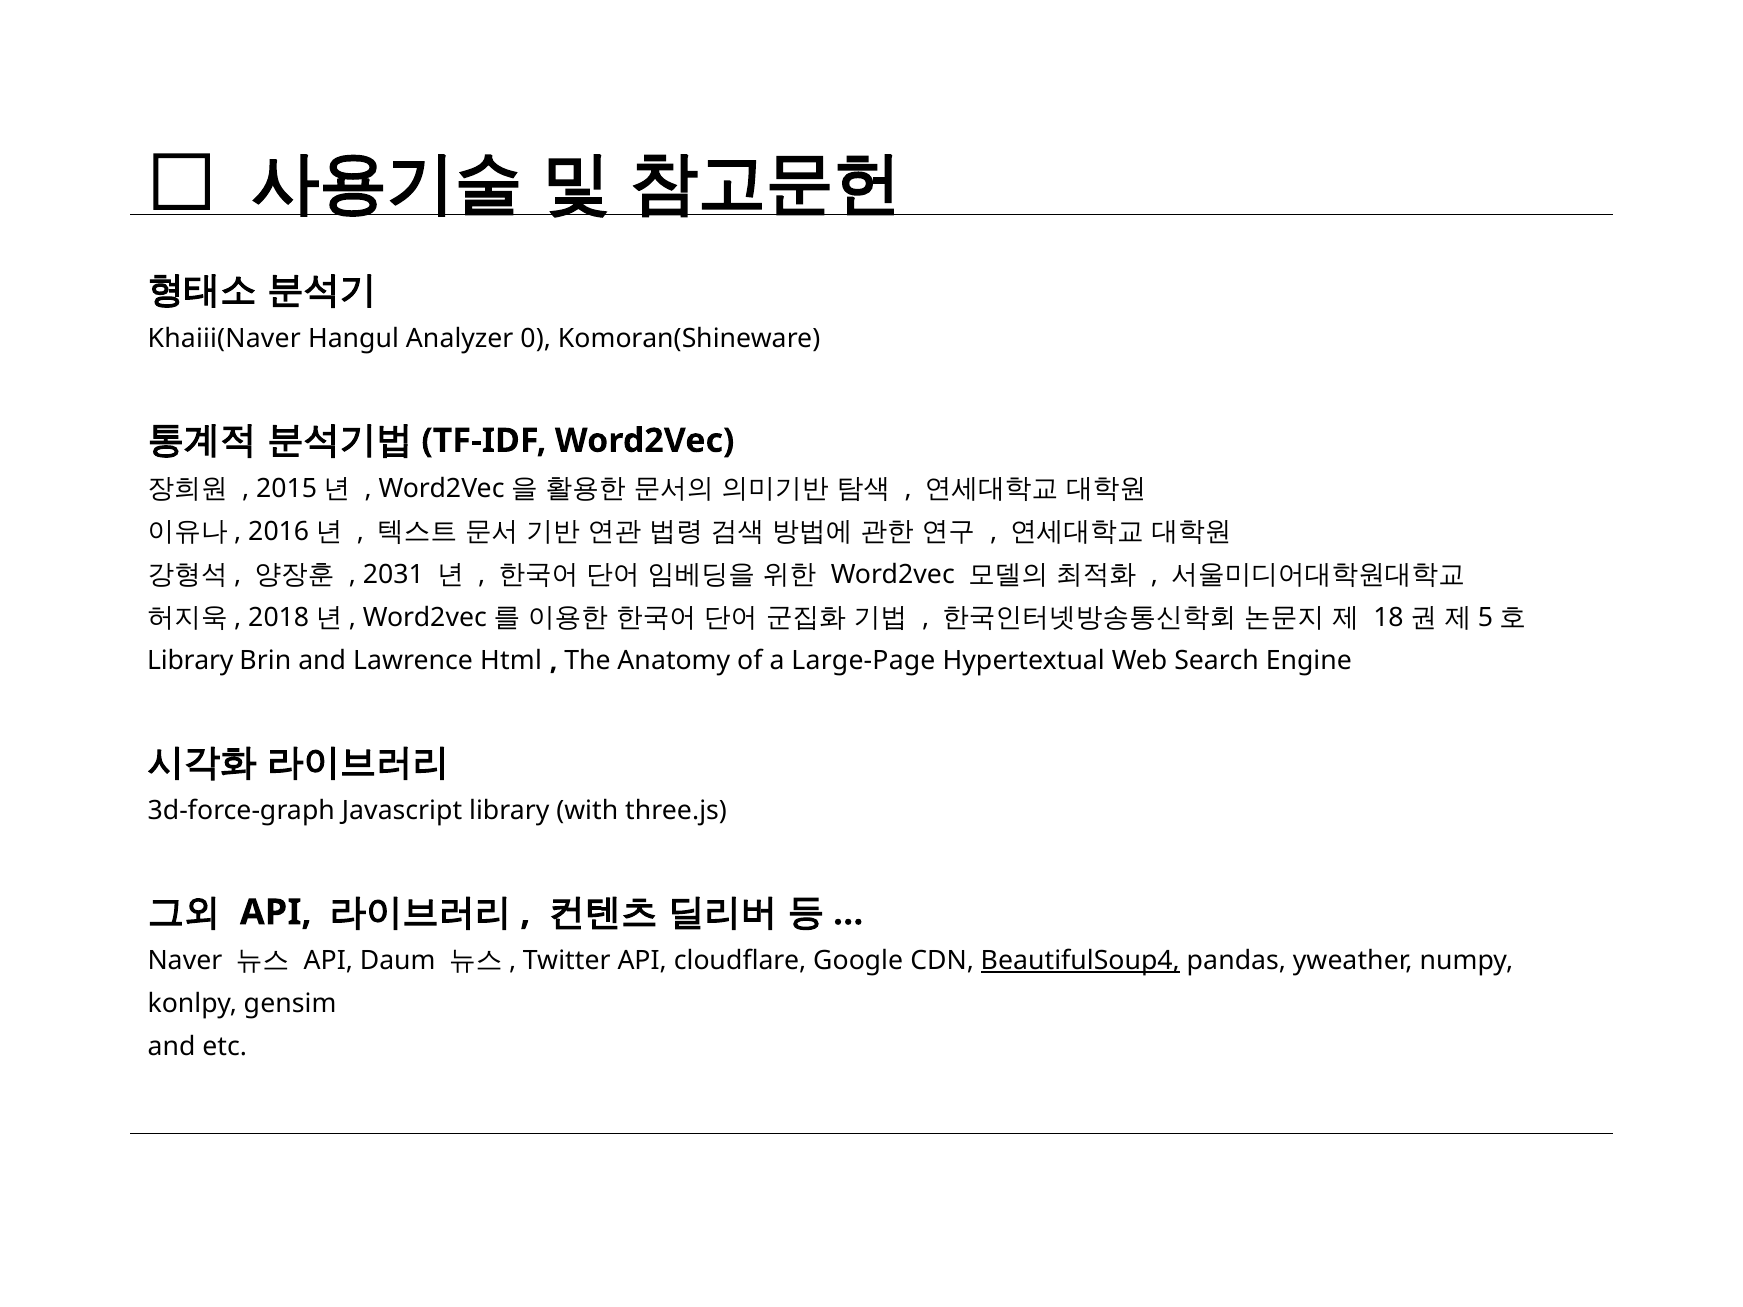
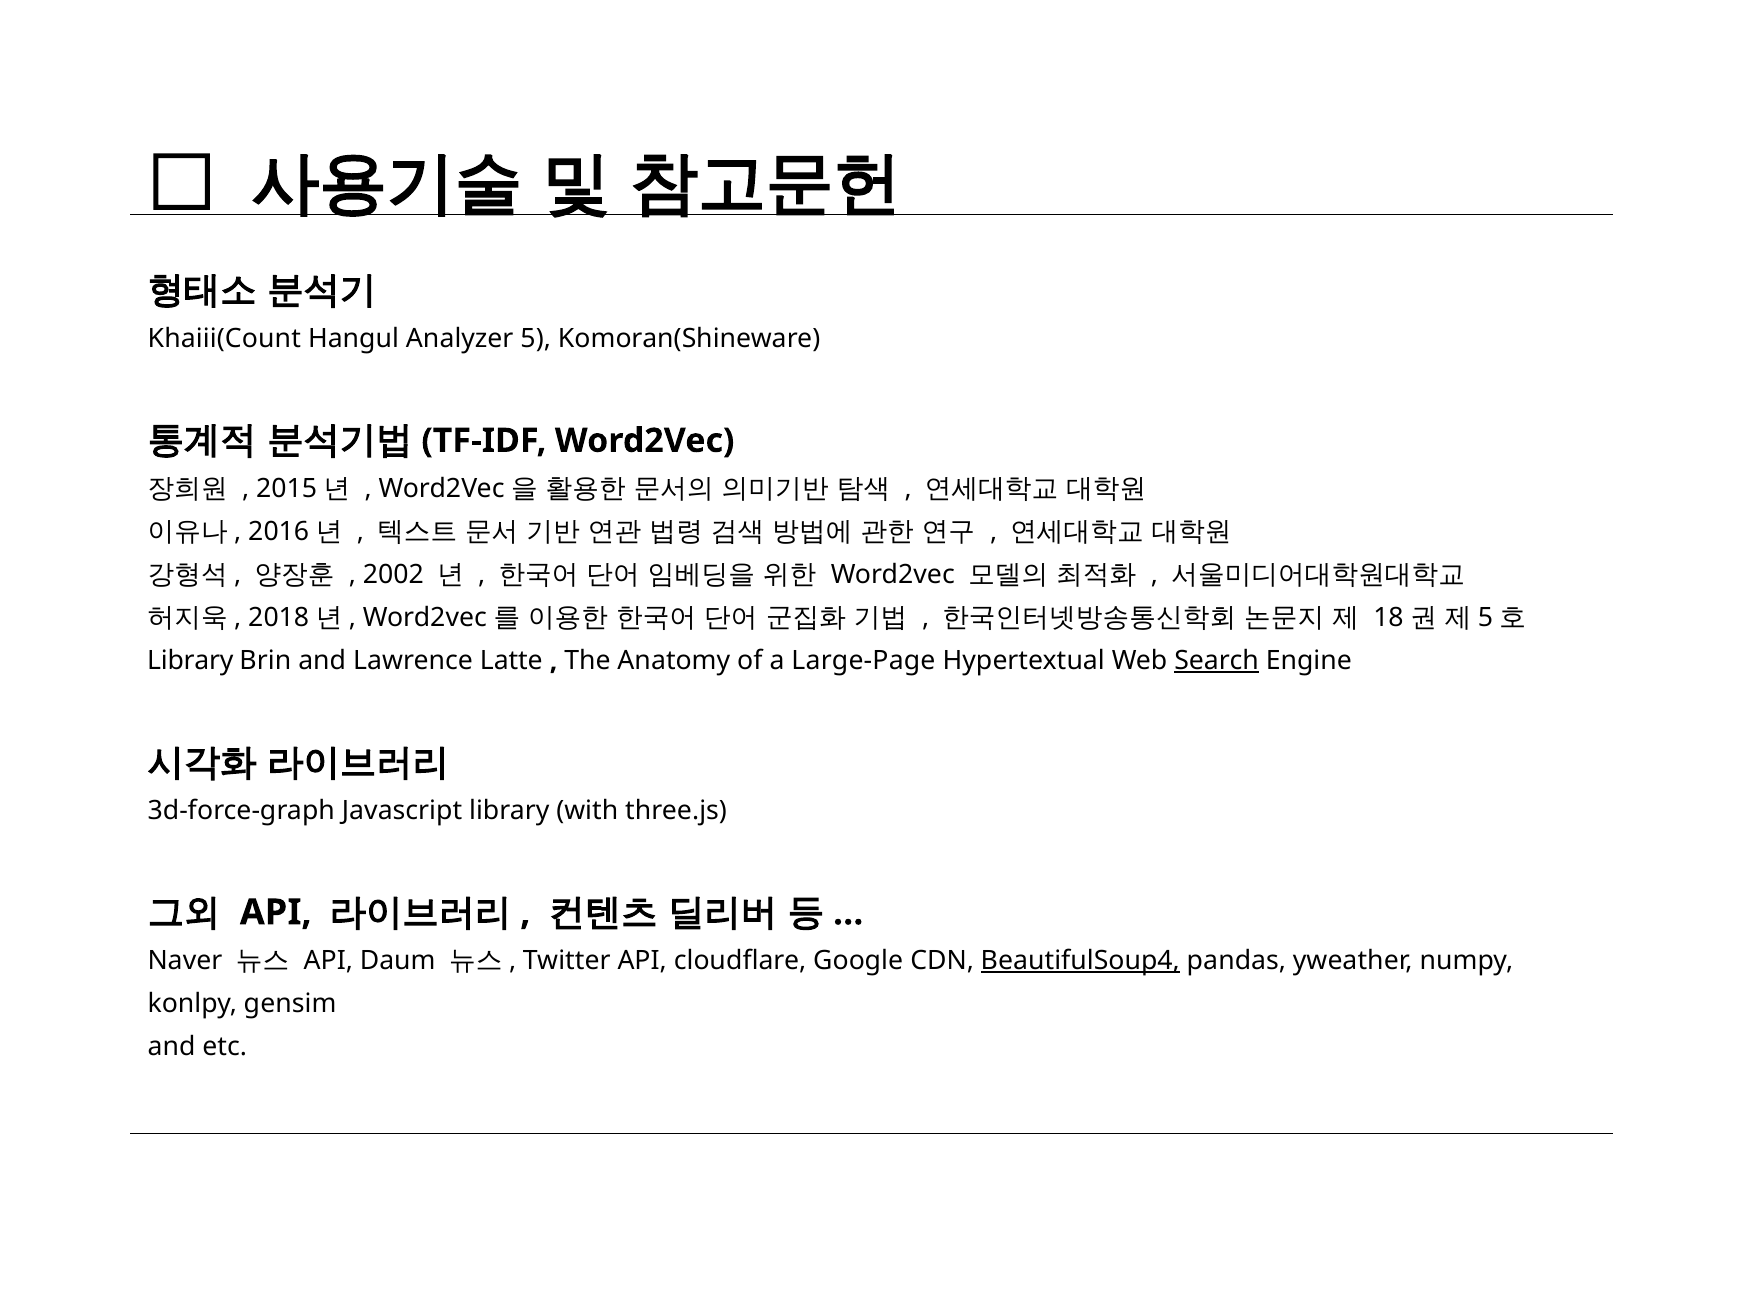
Khaiii(Naver: Khaiii(Naver -> Khaiii(Count (224, 338)
0: 0 -> 5 (536, 338)
2031: 2031 -> 2002 (393, 575)
Html: Html -> Latte (511, 661)
Search underline: none -> present (1217, 661)
